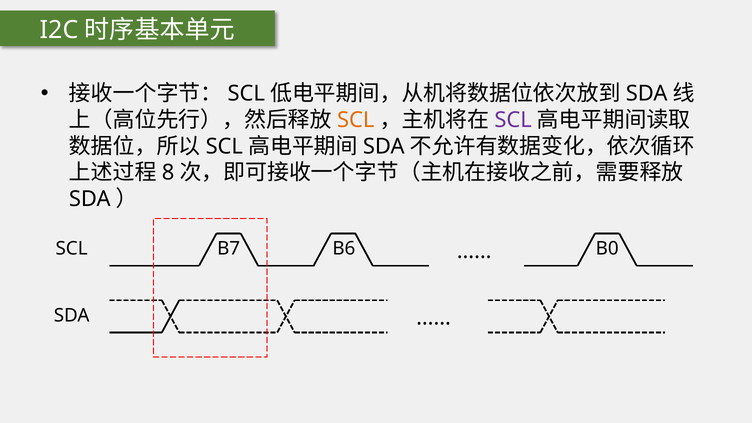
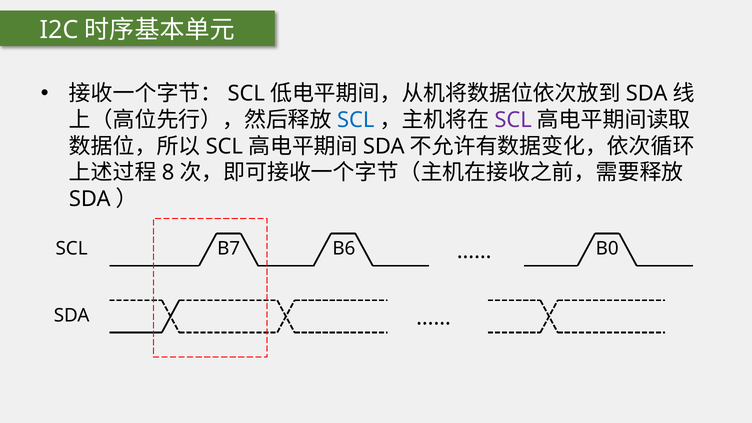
SCL colour: orange -> blue (356, 120)
